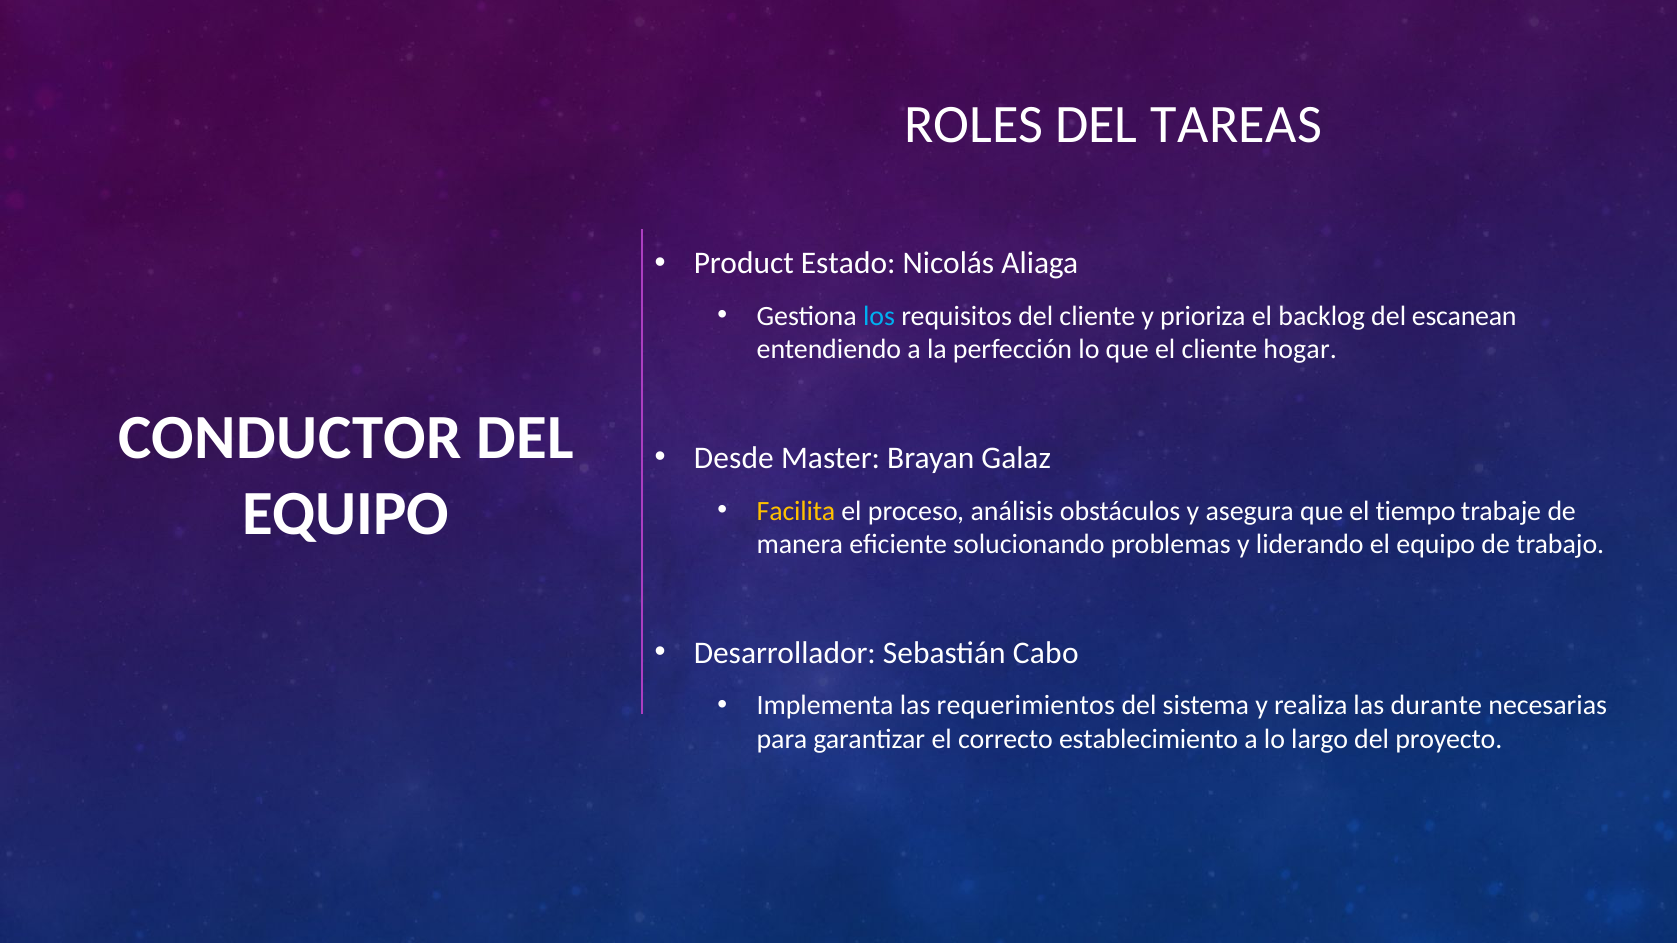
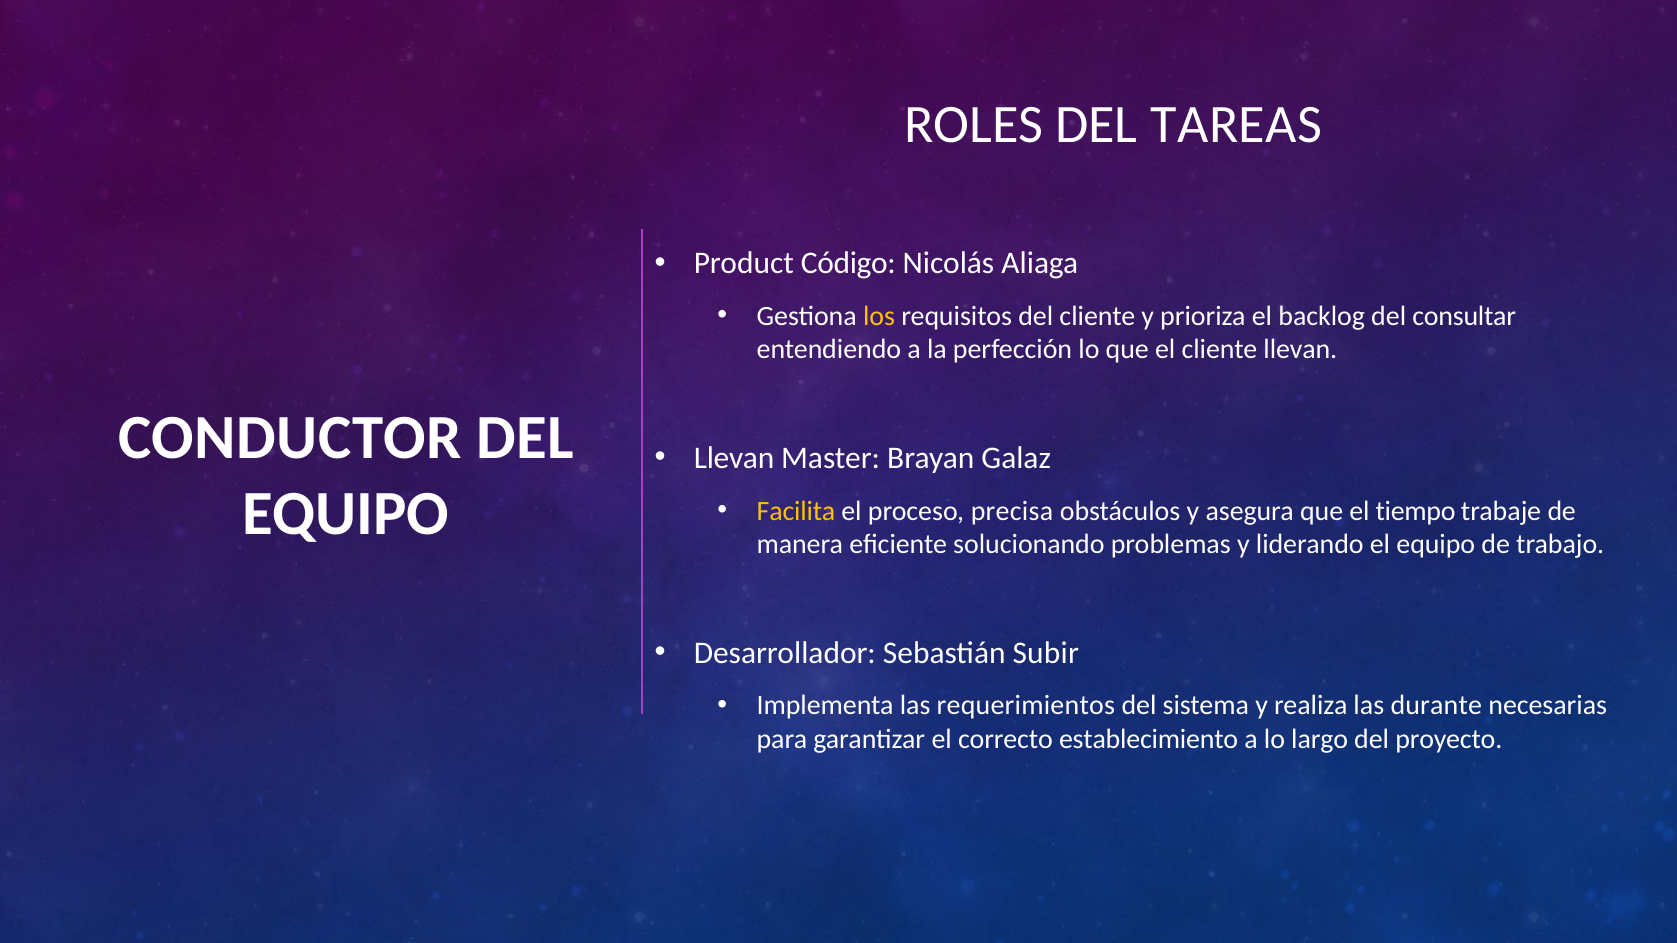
Estado: Estado -> Código (848, 263)
los colour: light blue -> yellow (879, 316)
escanean: escanean -> consultar (1464, 316)
cliente hogar: hogar -> llevan (1300, 350)
Desde: Desde -> Llevan (734, 458)
análisis: análisis -> precisa (1012, 511)
Cabo: Cabo -> Subir (1046, 653)
